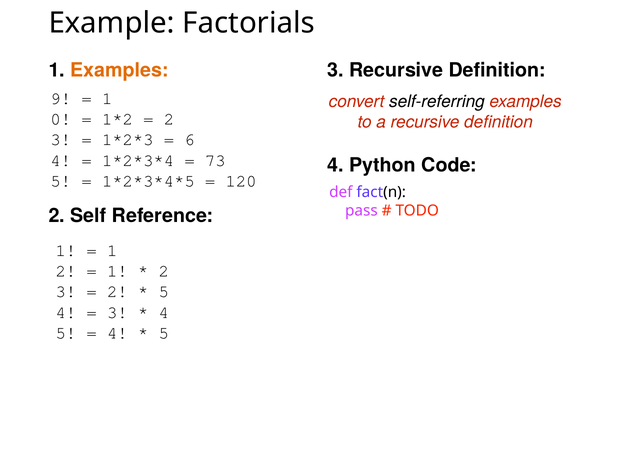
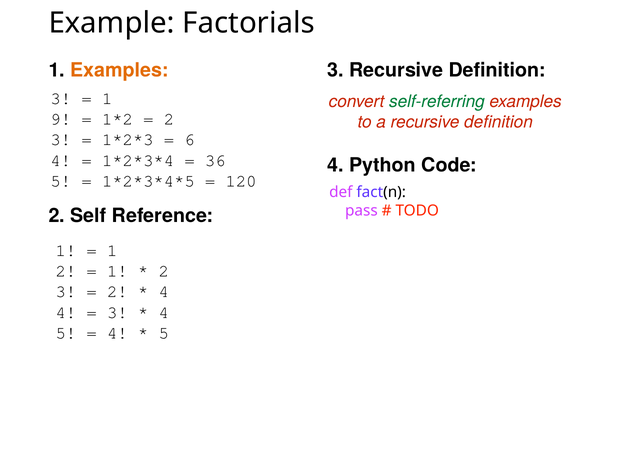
9: 9 -> 3 (61, 98)
self-referring colour: black -> green (437, 101)
0: 0 -> 9 (61, 119)
73: 73 -> 36 (215, 160)
5: 5 -> 4 (164, 292)
